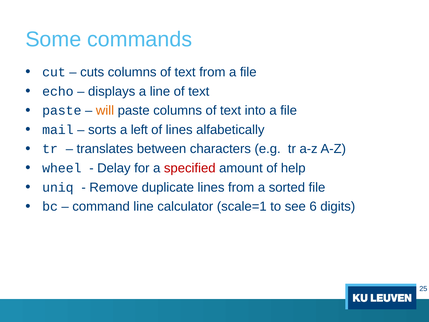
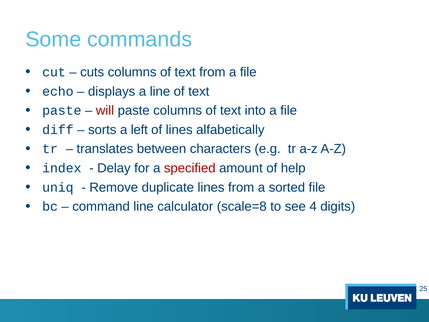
will colour: orange -> red (105, 110)
mail: mail -> diff (58, 130)
wheel: wheel -> index (62, 168)
scale=1: scale=1 -> scale=8 (242, 206)
6: 6 -> 4 (313, 206)
